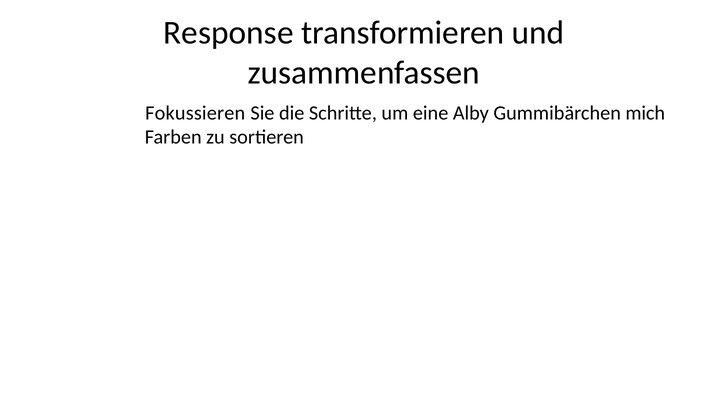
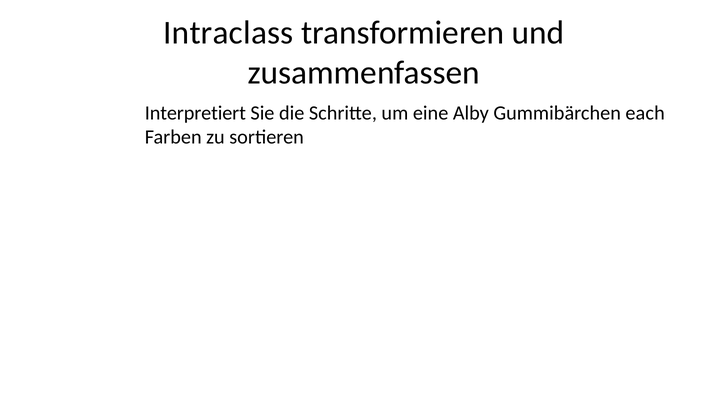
Response: Response -> Intraclass (228, 33)
Fokussieren: Fokussieren -> Interpretiert (195, 113)
mich: mich -> each (645, 113)
